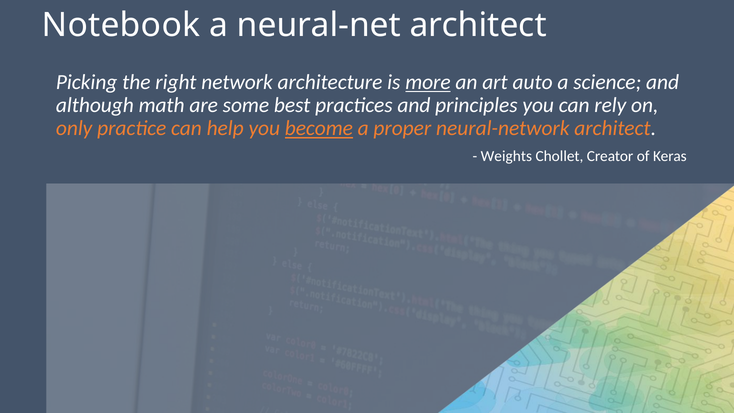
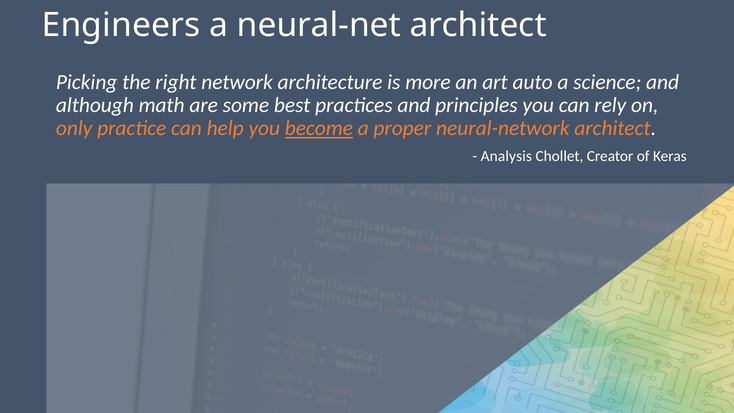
Notebook: Notebook -> Engineers (121, 25)
more underline: present -> none (428, 82)
Weights: Weights -> Analysis (506, 156)
